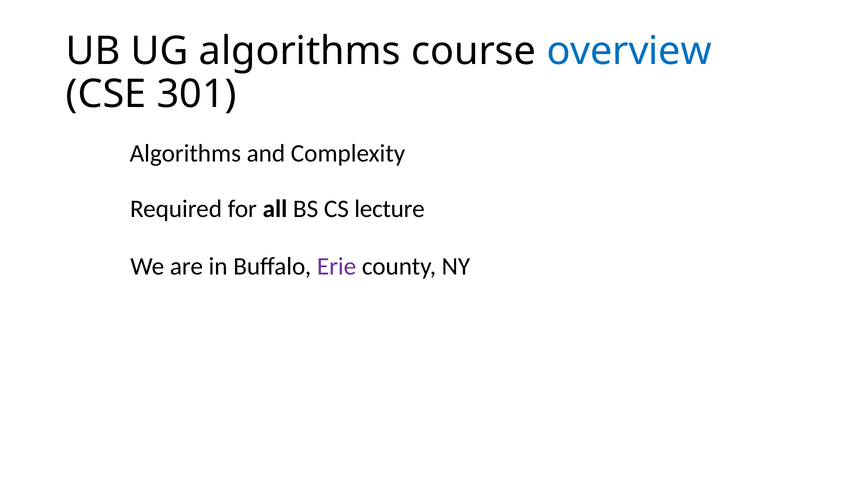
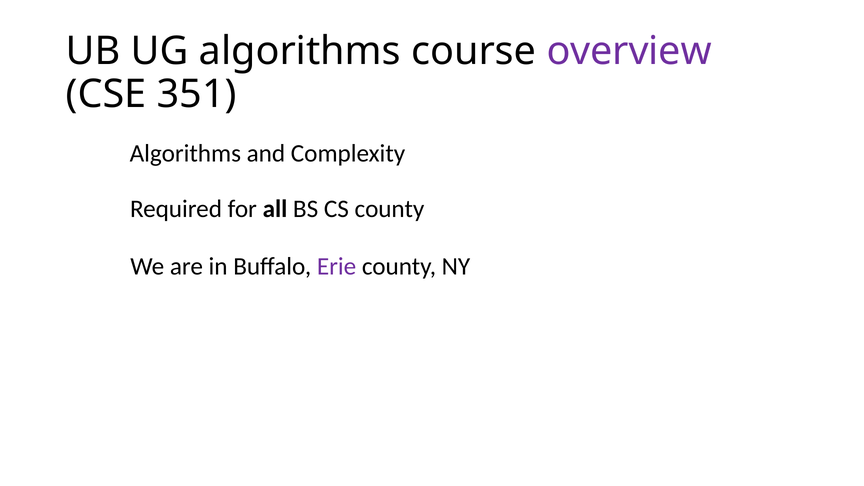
overview colour: blue -> purple (629, 51)
301: 301 -> 351 (197, 94)
CS lecture: lecture -> county (389, 209)
